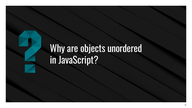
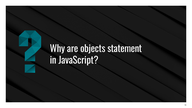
unordered: unordered -> statement (125, 49)
